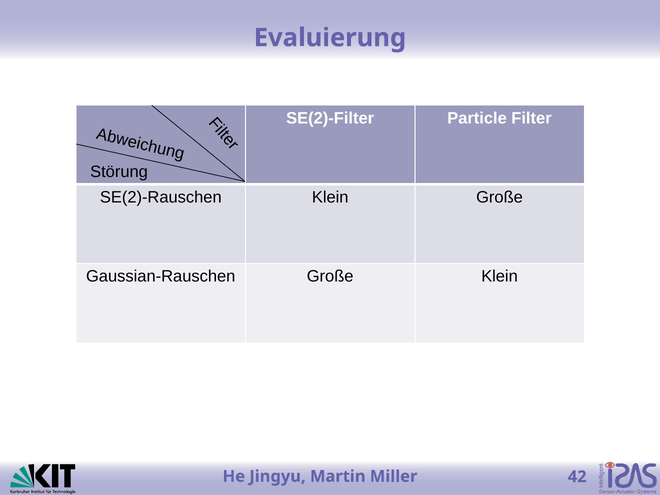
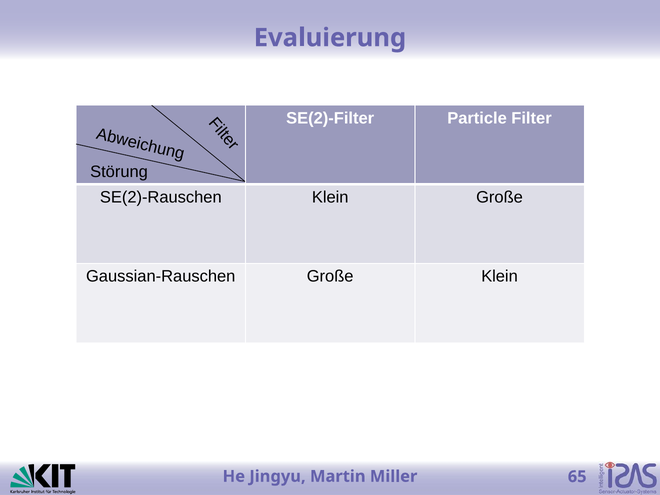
42: 42 -> 65 (577, 477)
